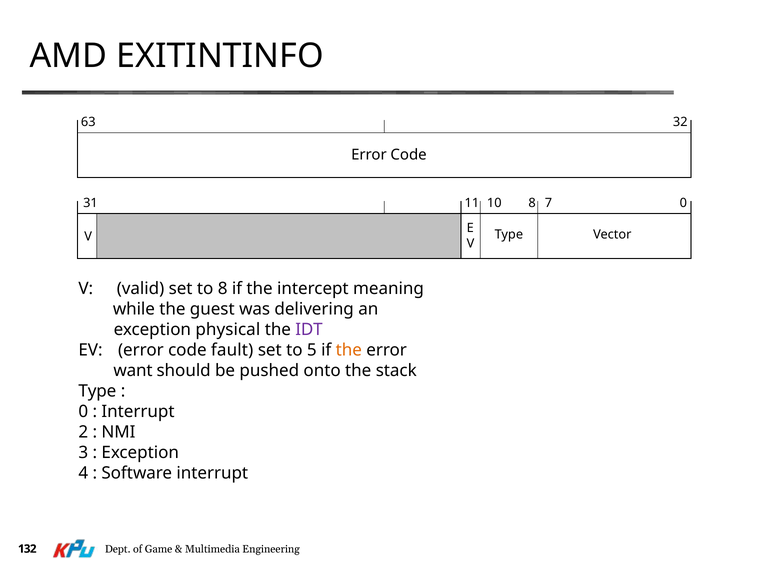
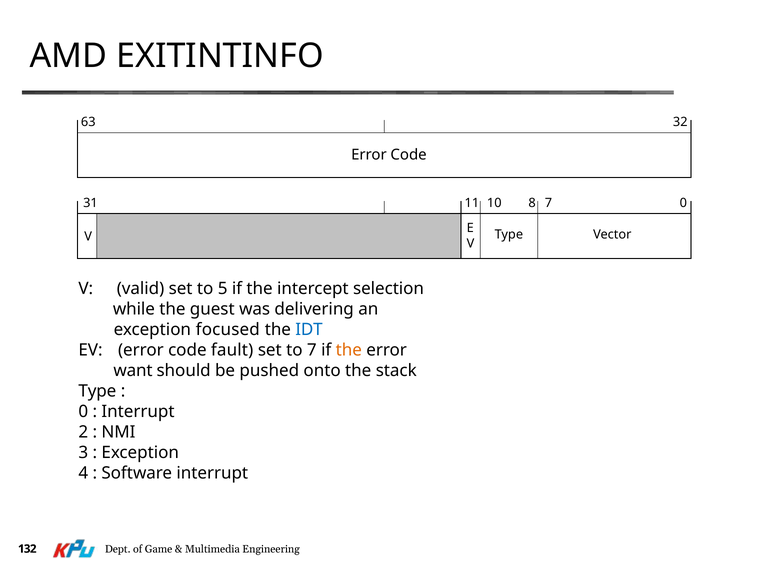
to 8: 8 -> 5 (223, 288)
meaning: meaning -> selection (389, 288)
physical: physical -> focused (228, 329)
IDT colour: purple -> blue (309, 329)
to 5: 5 -> 7 (312, 350)
